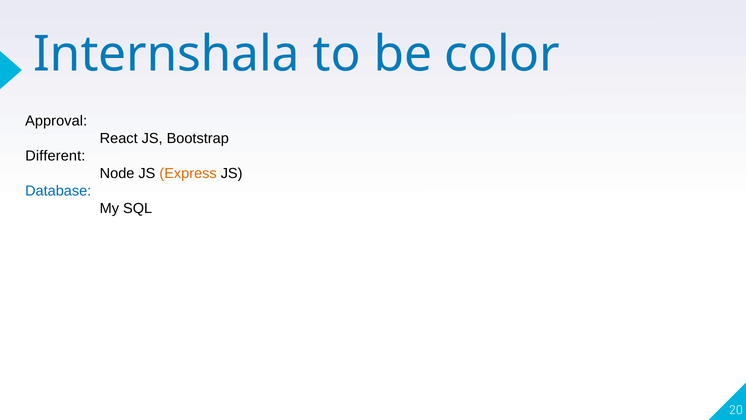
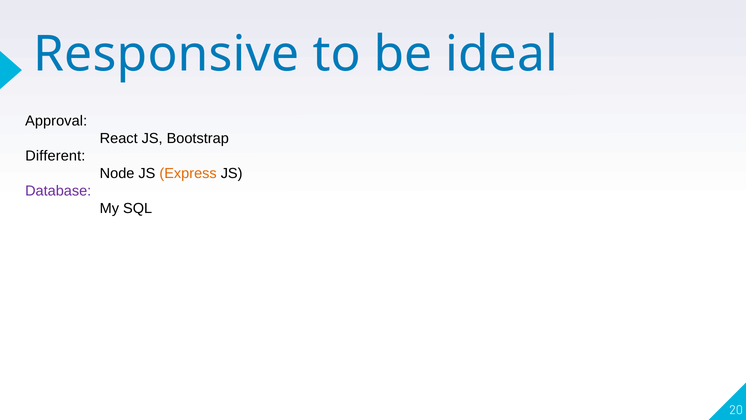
Internshala: Internshala -> Responsive (166, 54)
color: color -> ideal (502, 54)
Database colour: blue -> purple (58, 191)
